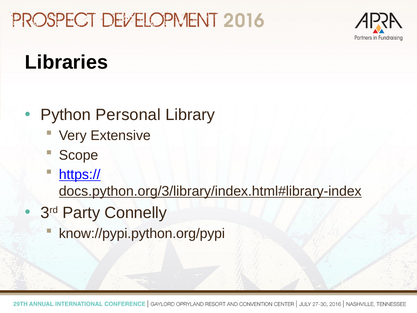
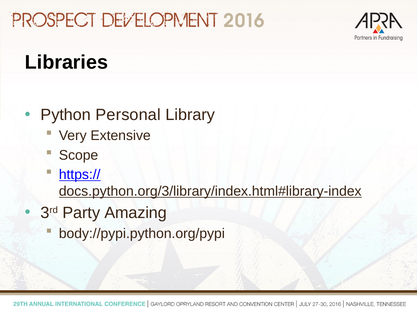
Connelly: Connelly -> Amazing (136, 213)
know://pypi.python.org/pypi: know://pypi.python.org/pypi -> body://pypi.python.org/pypi (142, 233)
